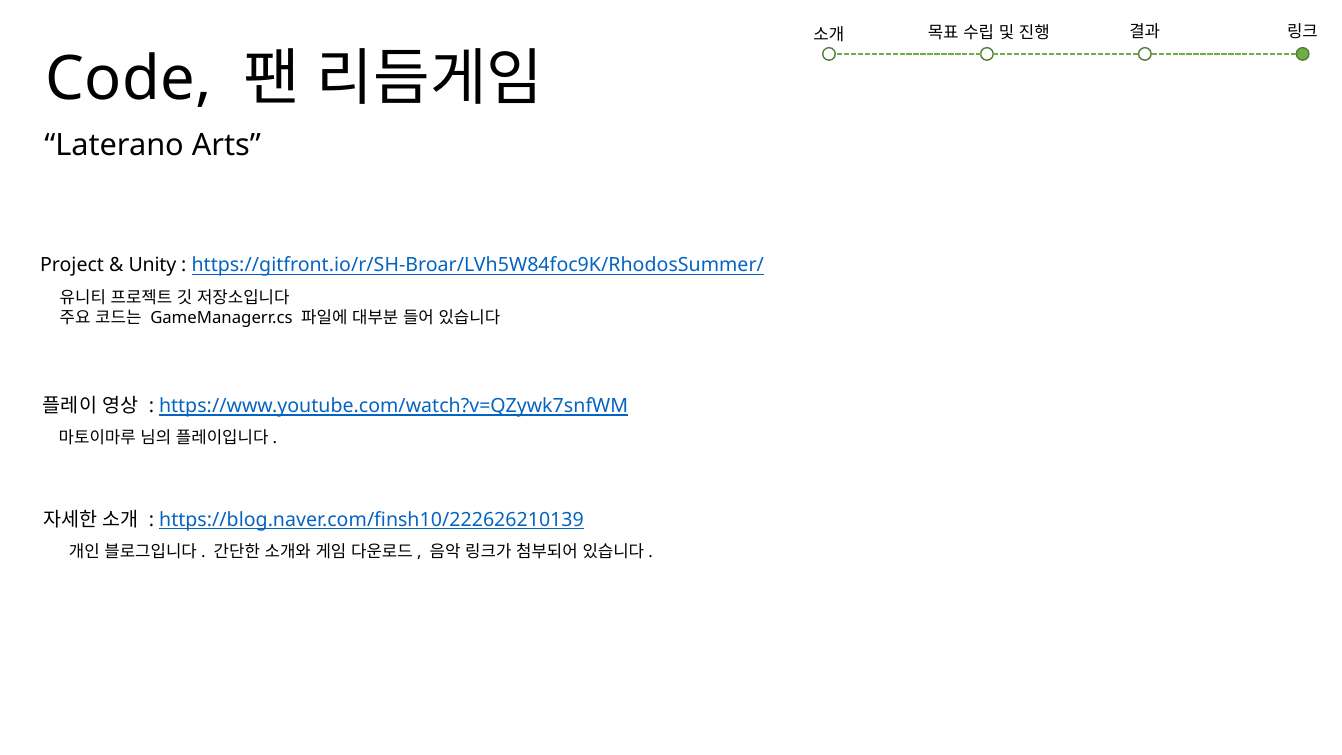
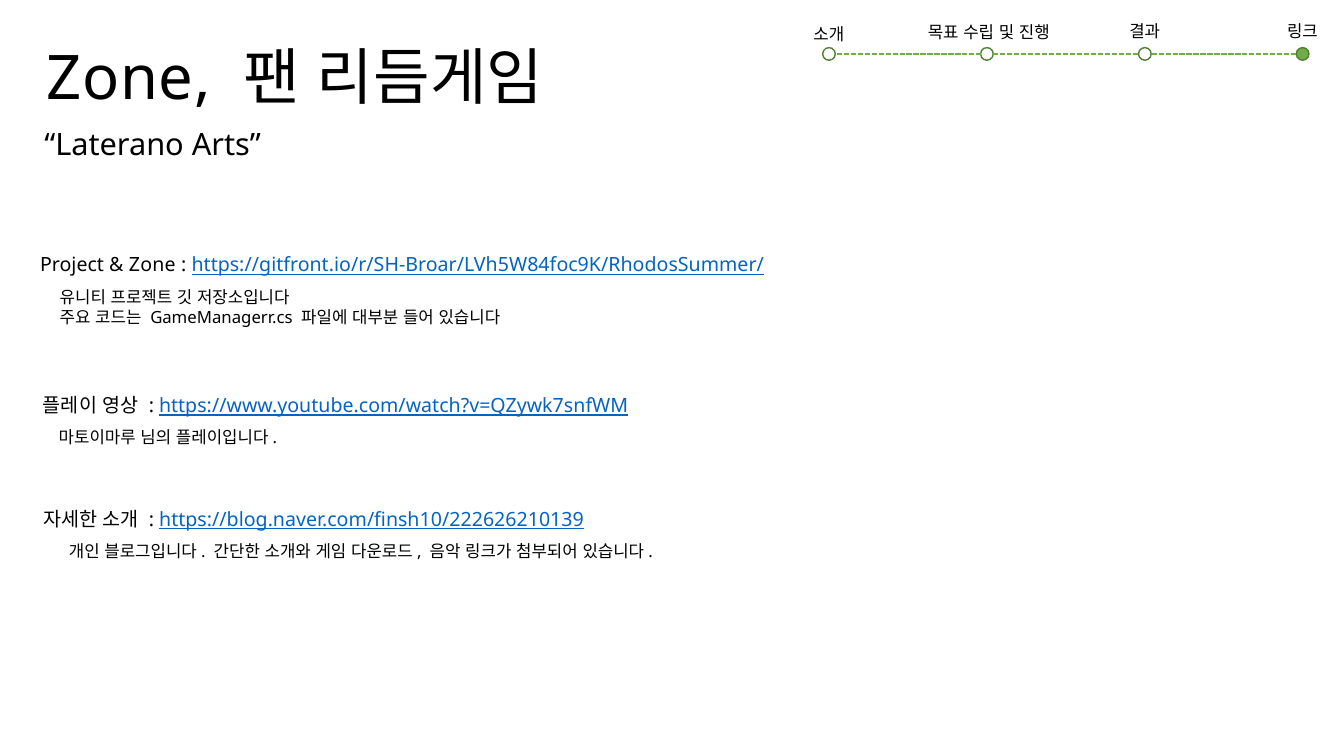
Code: Code -> Zone (129, 79)
Unity: Unity -> Zone (152, 265)
